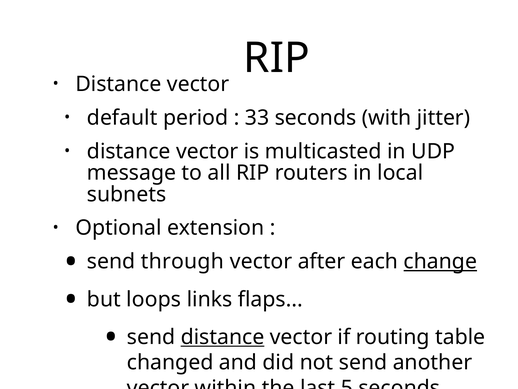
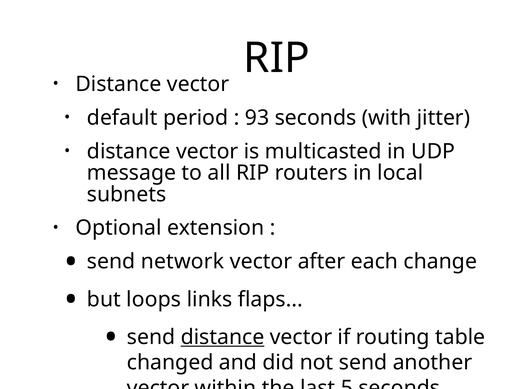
33: 33 -> 93 (257, 118)
through: through -> network (183, 261)
change underline: present -> none (440, 261)
